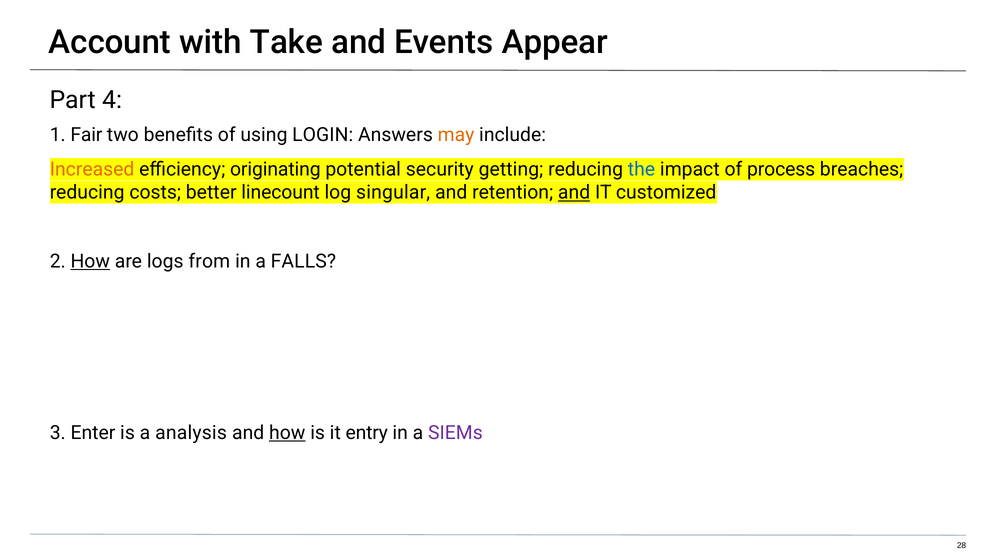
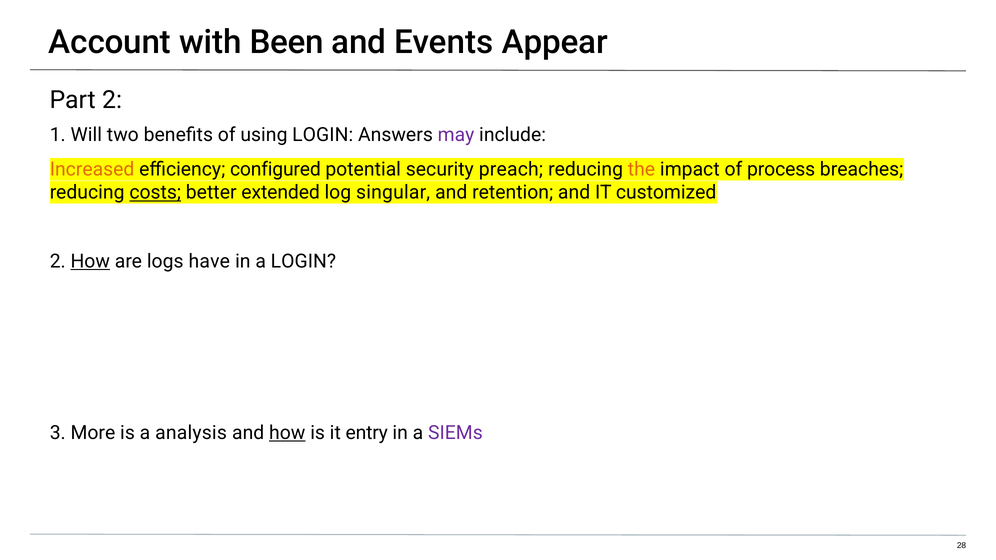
Take: Take -> Been (287, 42)
Part 4: 4 -> 2 (112, 100)
Fair: Fair -> Will (86, 135)
may colour: orange -> purple (456, 135)
originating: originating -> configured (275, 169)
getting: getting -> preach (511, 169)
the colour: blue -> orange (641, 169)
costs underline: none -> present (155, 193)
linecount: linecount -> extended (281, 193)
and underline: present -> none (574, 193)
from: from -> have (209, 261)
a FALLS: FALLS -> LOGIN (303, 261)
Enter: Enter -> More (93, 433)
